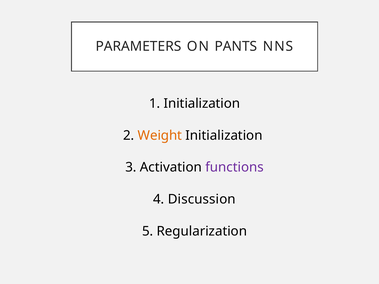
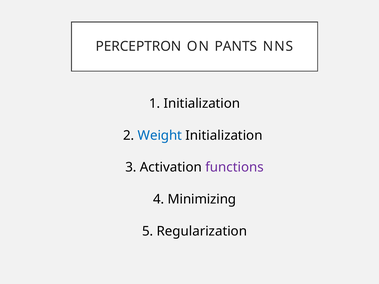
PARAMETERS: PARAMETERS -> PERCEPTRON (138, 47)
Weight colour: orange -> blue (160, 135)
Discussion: Discussion -> Minimizing (202, 199)
